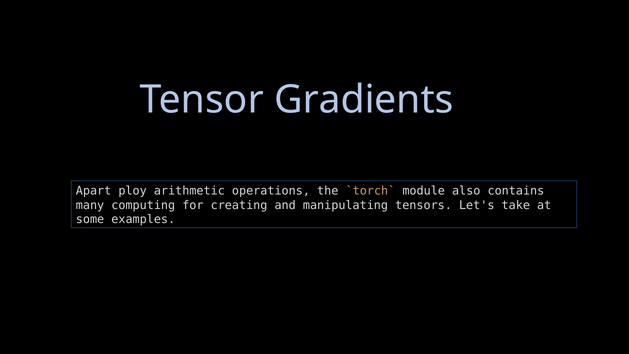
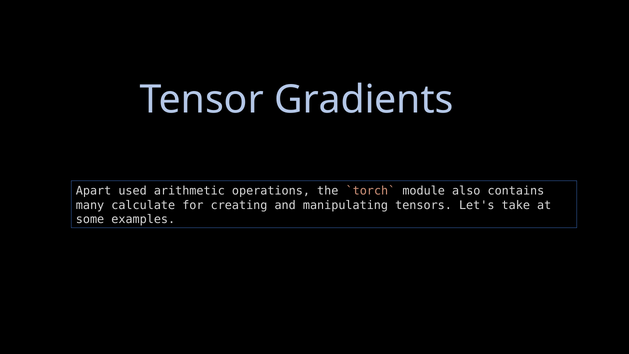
ploy: ploy -> used (133, 191)
computing: computing -> calculate (143, 205)
